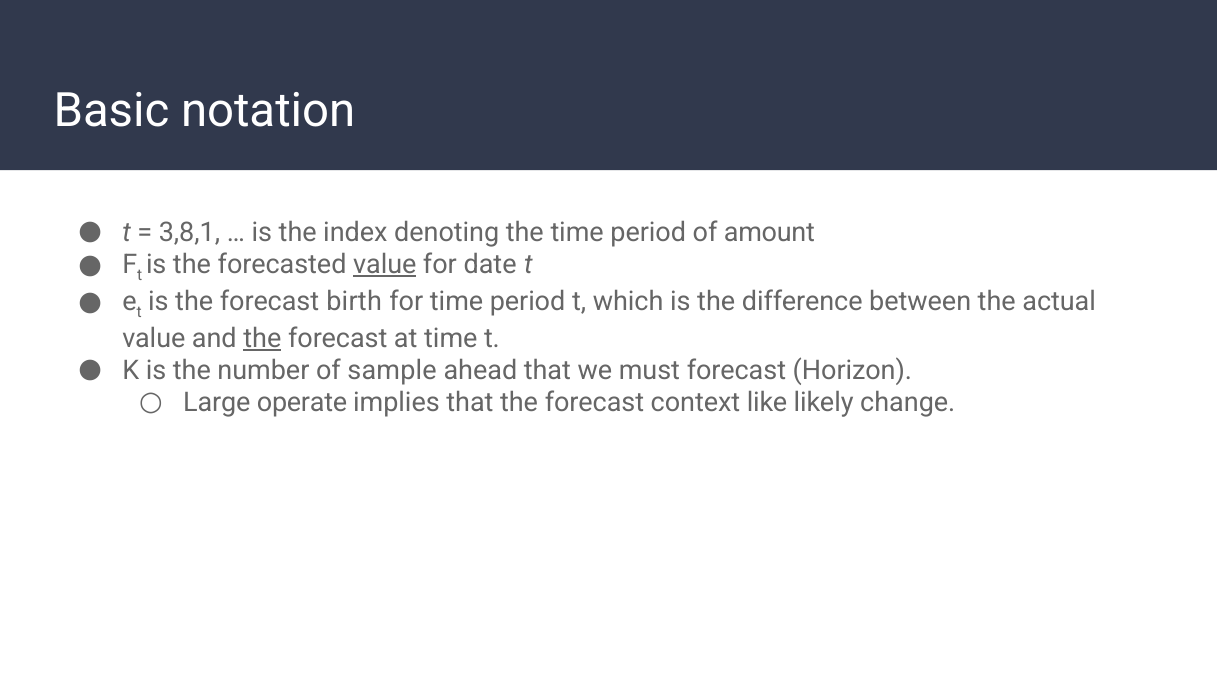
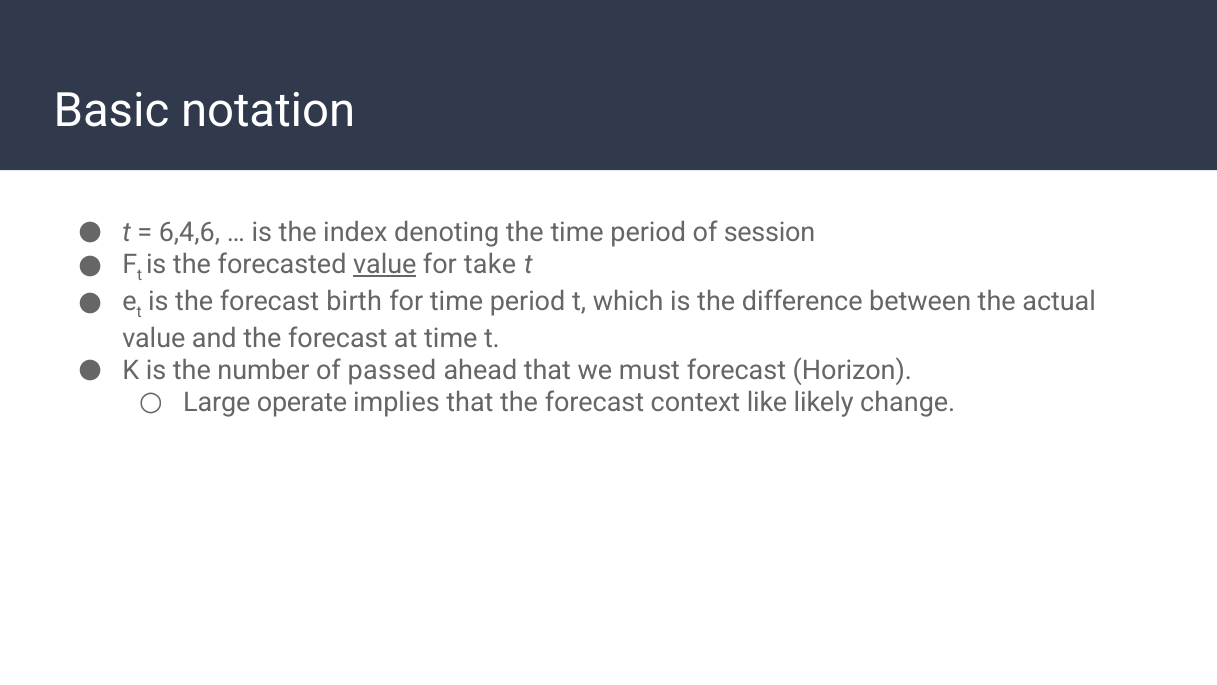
3,8,1: 3,8,1 -> 6,4,6 (189, 232)
amount: amount -> session (769, 232)
date: date -> take (490, 264)
the underline: present -> none (262, 338)
sample: sample -> passed (392, 370)
